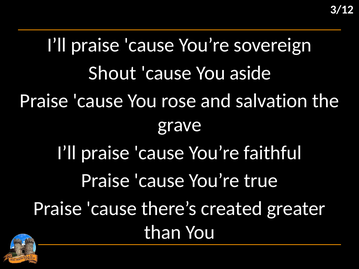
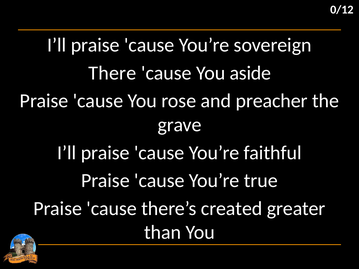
3/12: 3/12 -> 0/12 (342, 10)
Shout: Shout -> There (112, 73)
salvation: salvation -> preacher (272, 101)
